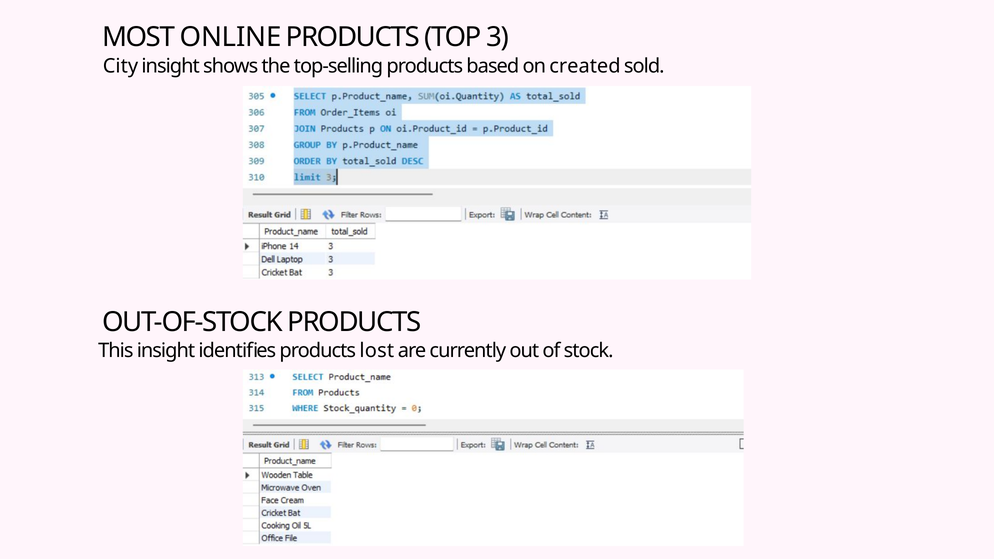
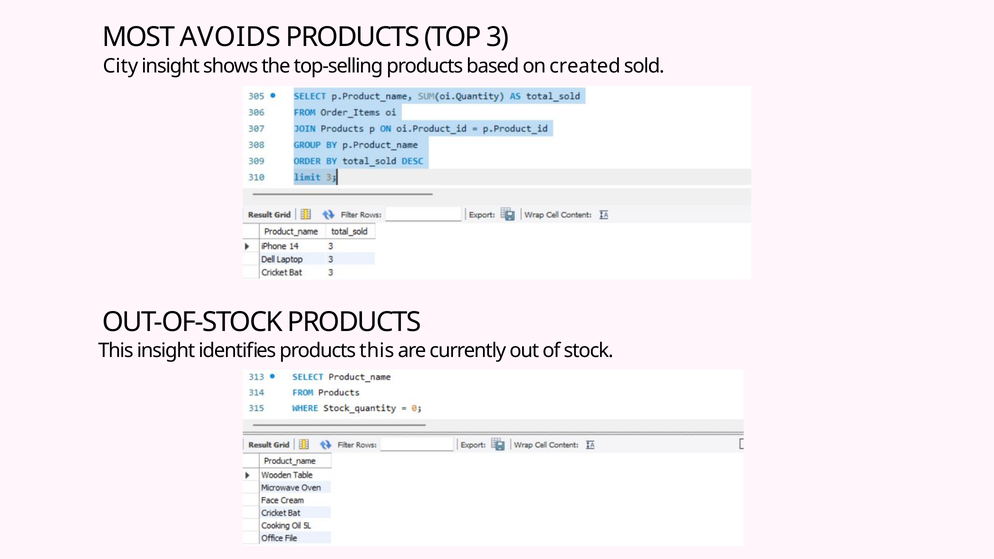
ONLINE: ONLINE -> AVOIDS (230, 37)
products lost: lost -> this (377, 351)
